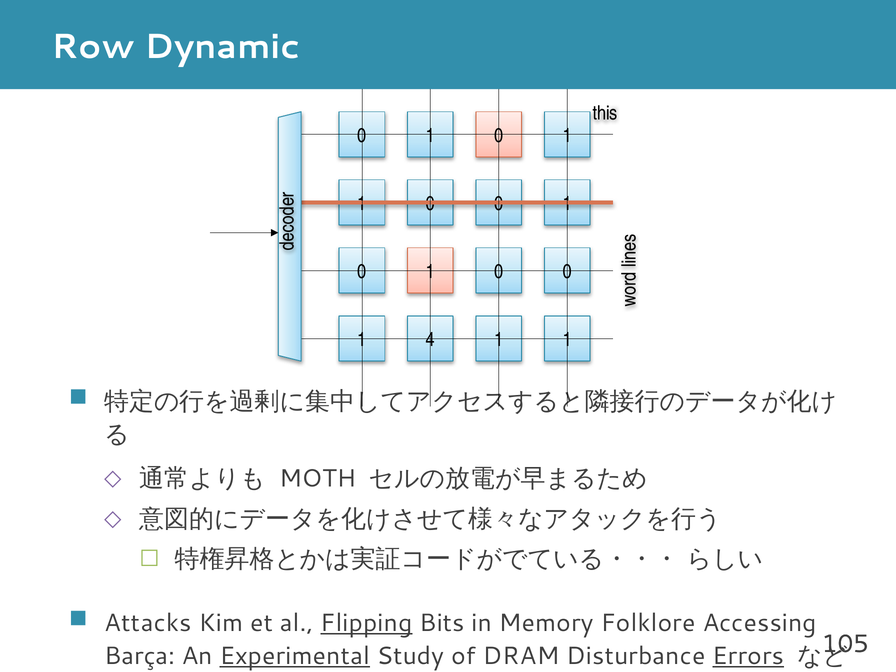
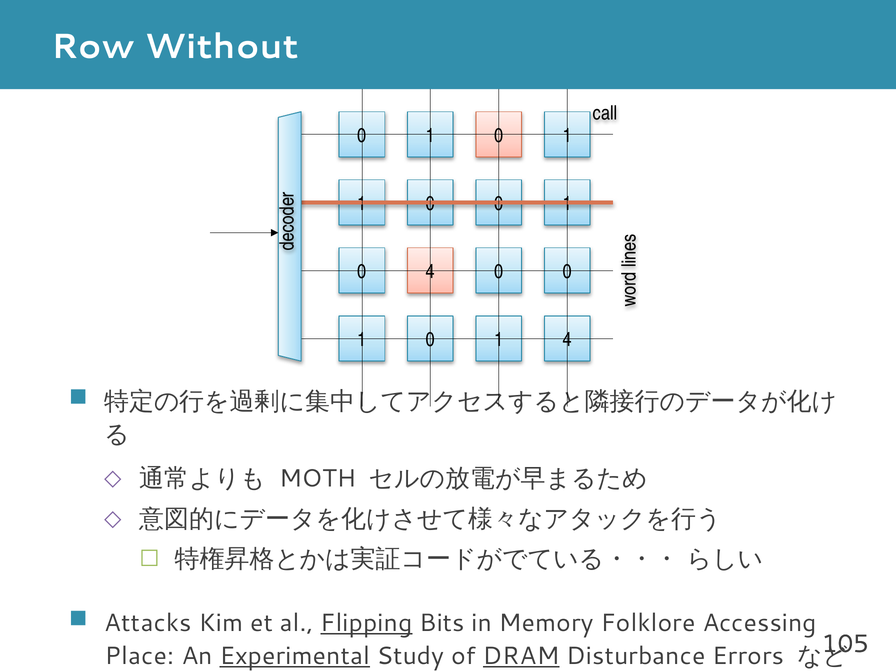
Dynamic: Dynamic -> Without (222, 47)
this: this -> call (605, 113)
1: 1 -> 4 (430, 272)
4: 4 -> 0 (430, 340)
1: 1 -> 4 (567, 340)
Barça: Barça -> Place (139, 656)
DRAM underline: none -> present (521, 656)
Errors underline: present -> none (748, 656)
